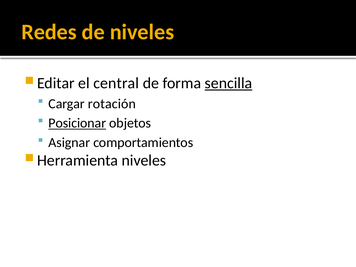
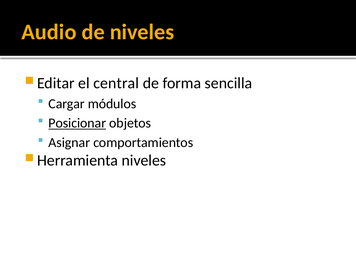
Redes: Redes -> Audio (49, 32)
sencilla underline: present -> none (228, 83)
rotación: rotación -> módulos (112, 104)
